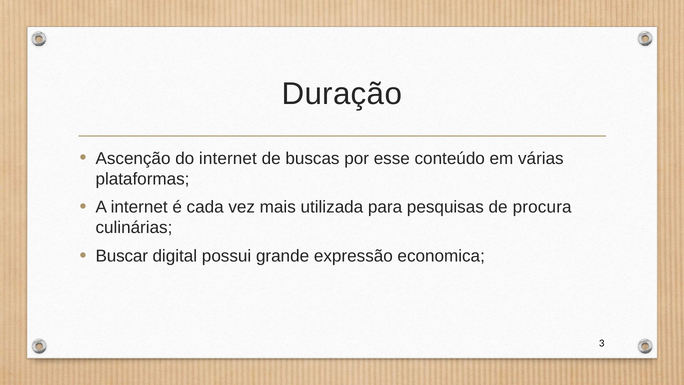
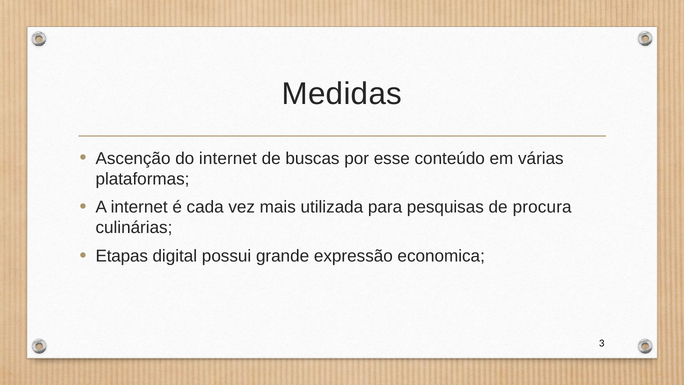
Duração: Duração -> Medidas (342, 94)
Buscar: Buscar -> Etapas (122, 256)
